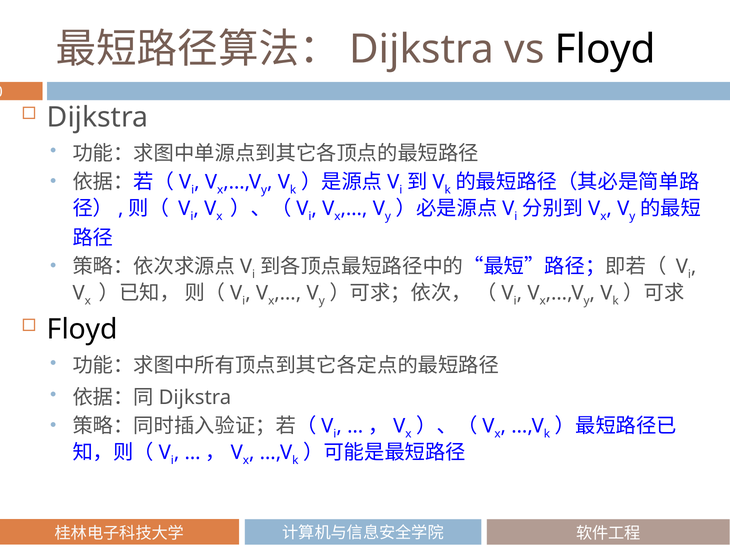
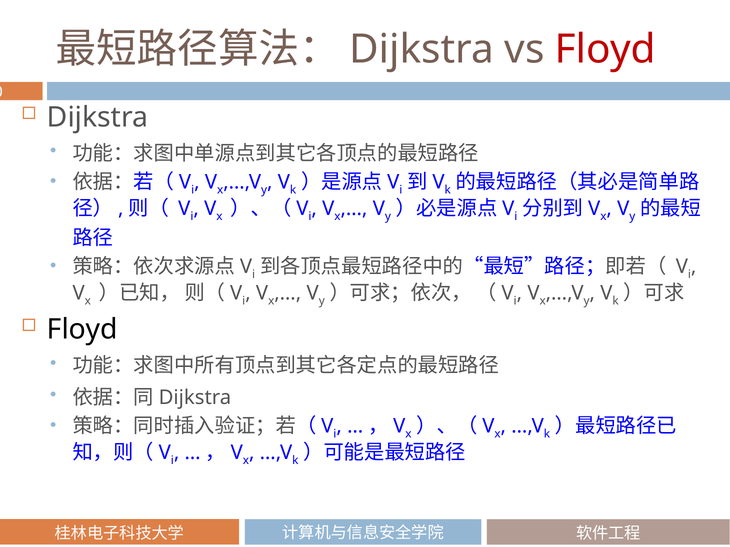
Floyd colour: black -> red (605, 50)
